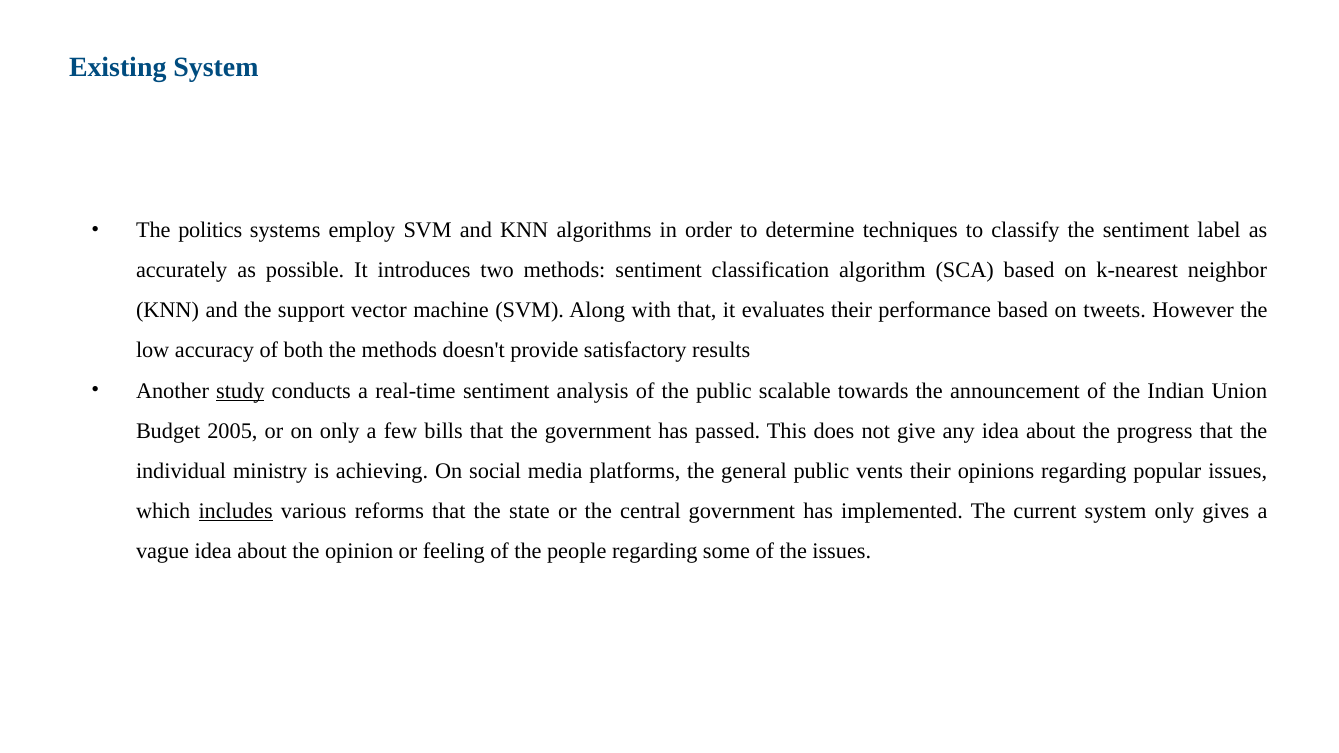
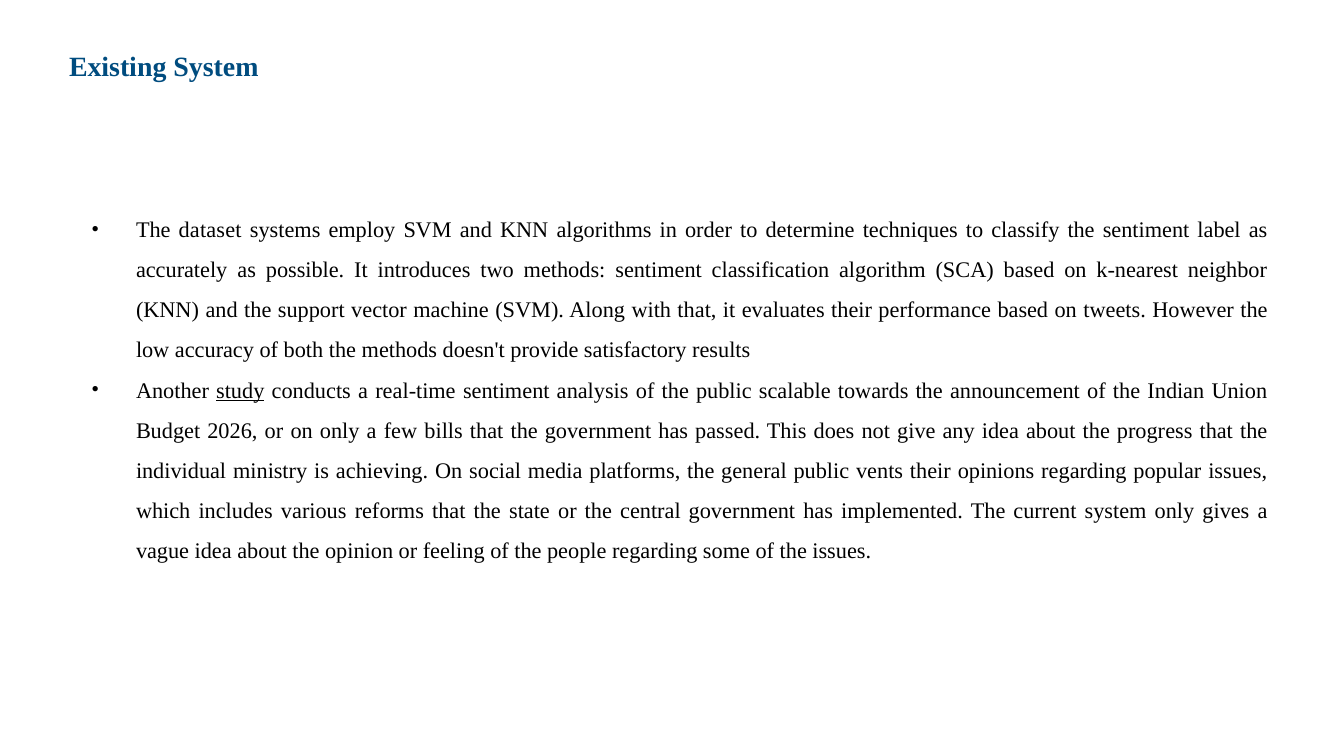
politics: politics -> dataset (210, 230)
2005: 2005 -> 2026 (232, 431)
includes underline: present -> none (236, 511)
